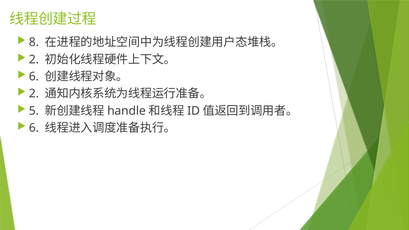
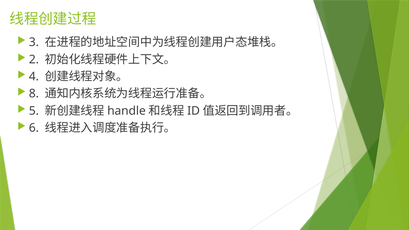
8: 8 -> 3 (34, 42)
6: 6 -> 4 (34, 77)
2: 2 -> 8 (34, 94)
